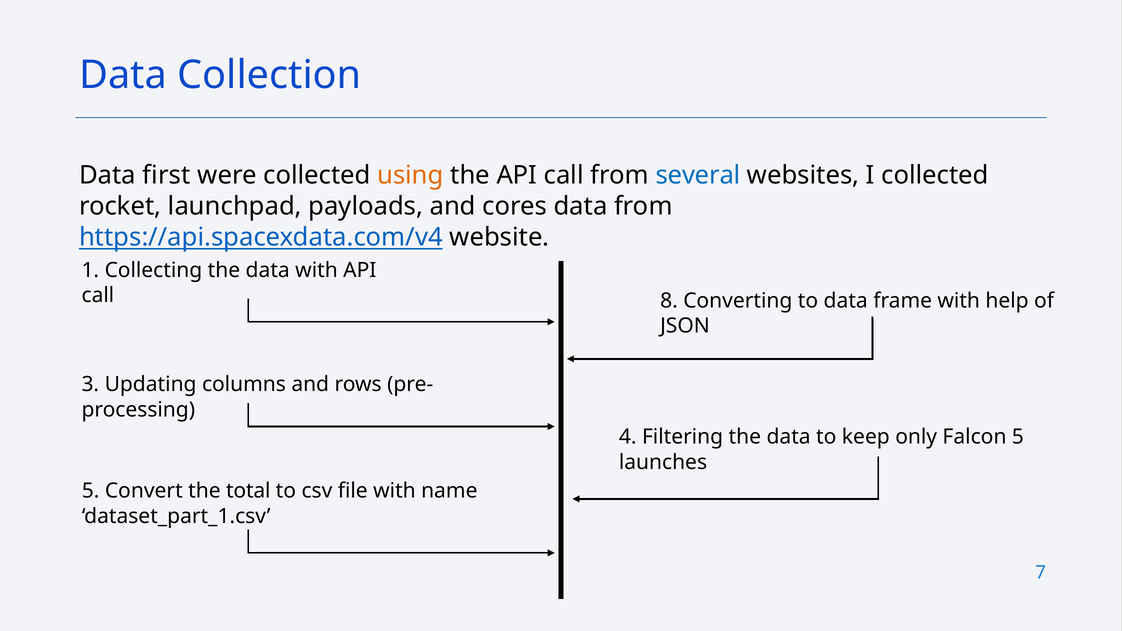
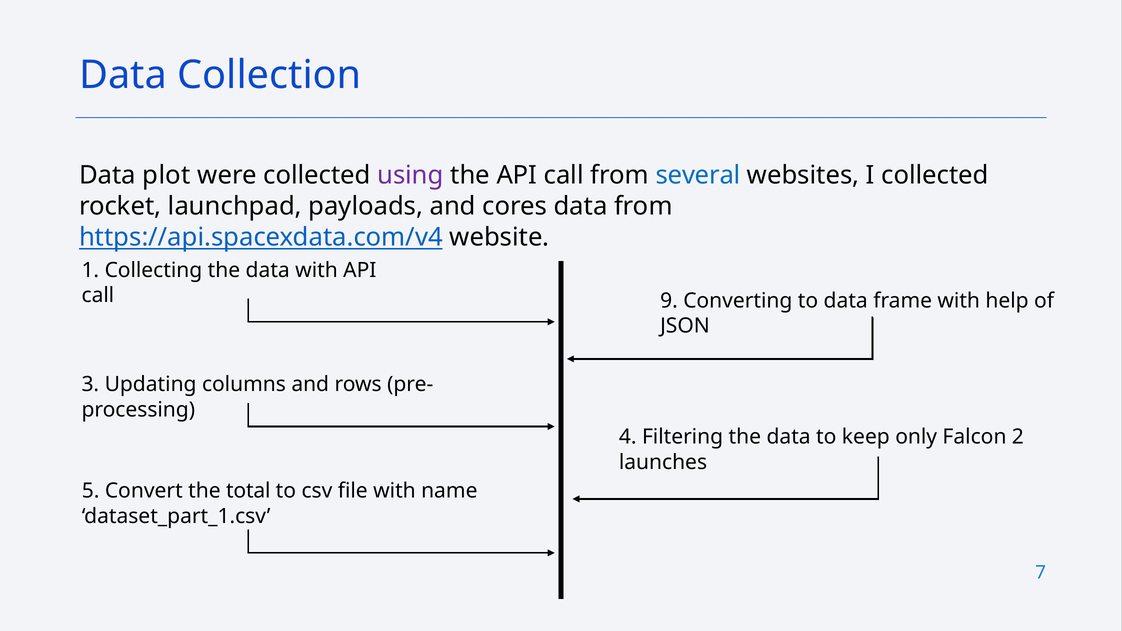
first: first -> plot (167, 175)
using colour: orange -> purple (410, 175)
8: 8 -> 9 (669, 301)
Falcon 5: 5 -> 2 (1018, 437)
